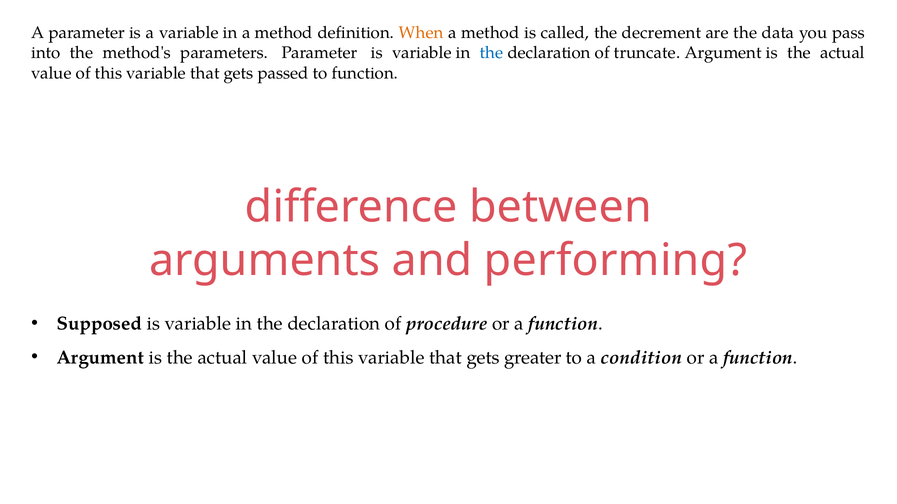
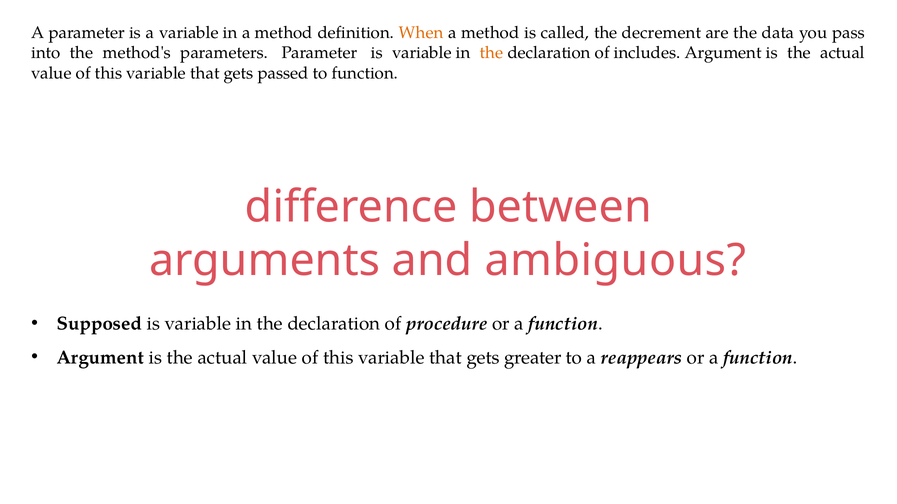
the colour: blue -> orange (492, 53)
truncate: truncate -> includes (647, 53)
performing: performing -> ambiguous (615, 261)
condition: condition -> reappears (642, 358)
